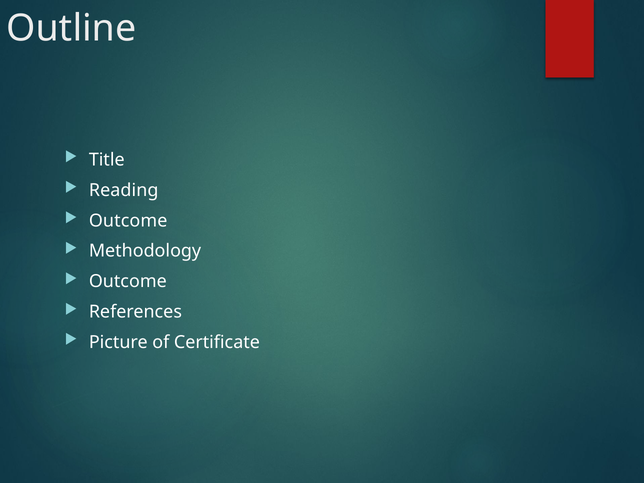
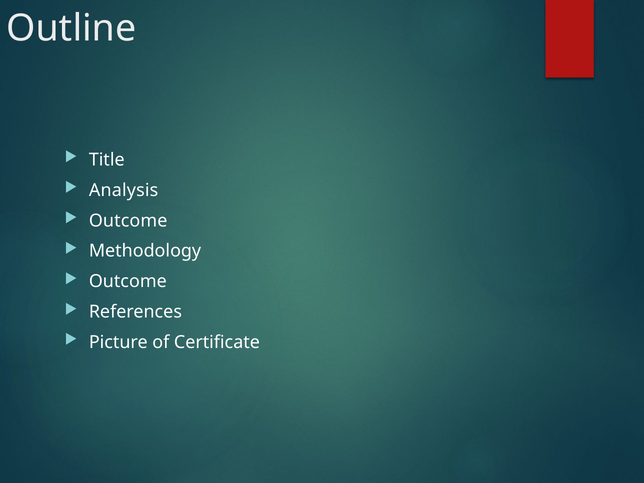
Reading: Reading -> Analysis (124, 190)
